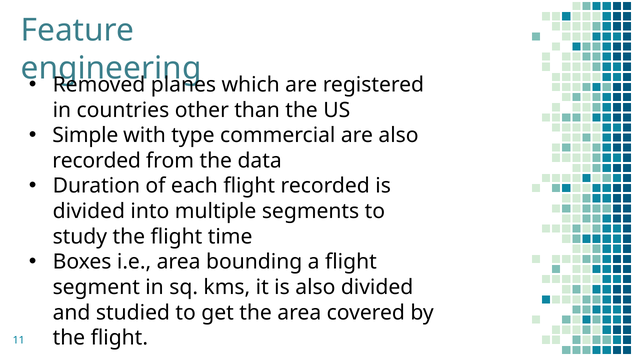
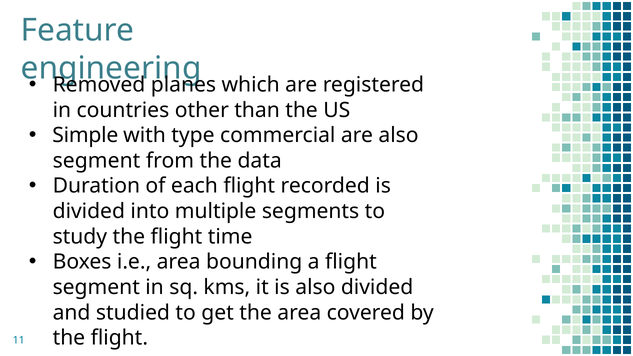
recorded: recorded -> segment (97, 161)
